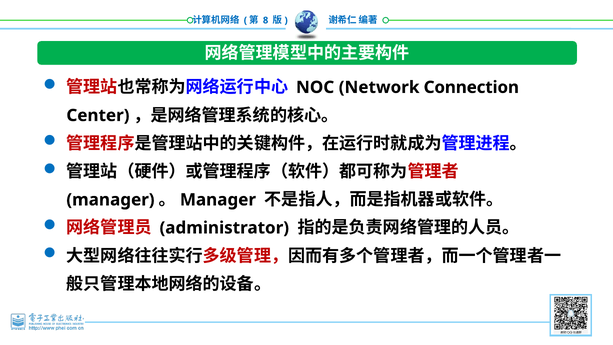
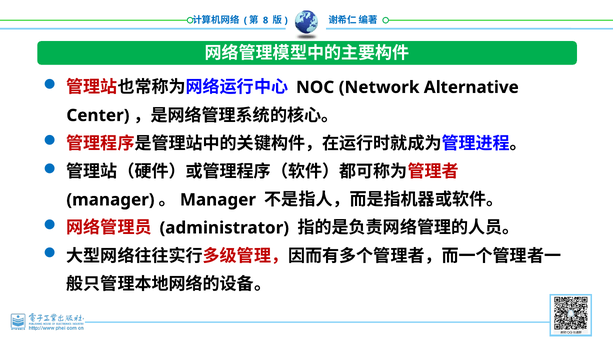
Connection: Connection -> Alternative (471, 87)
